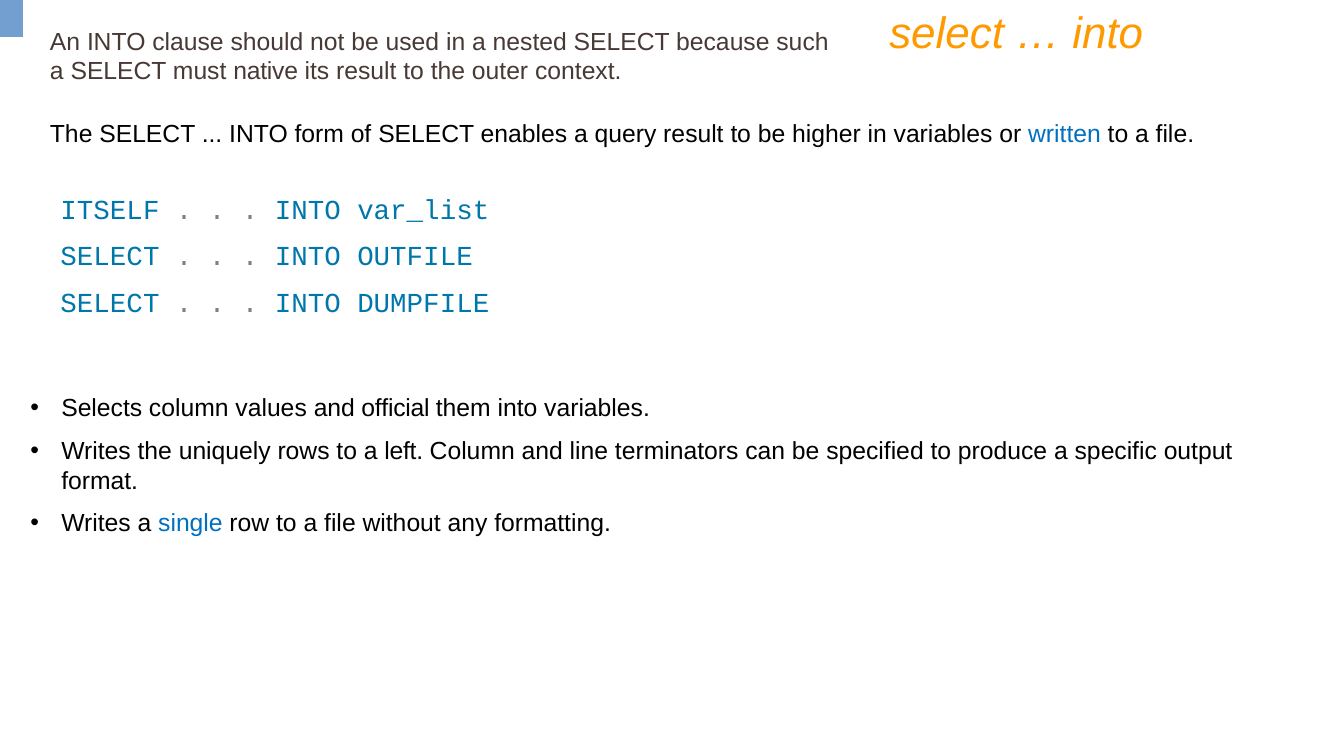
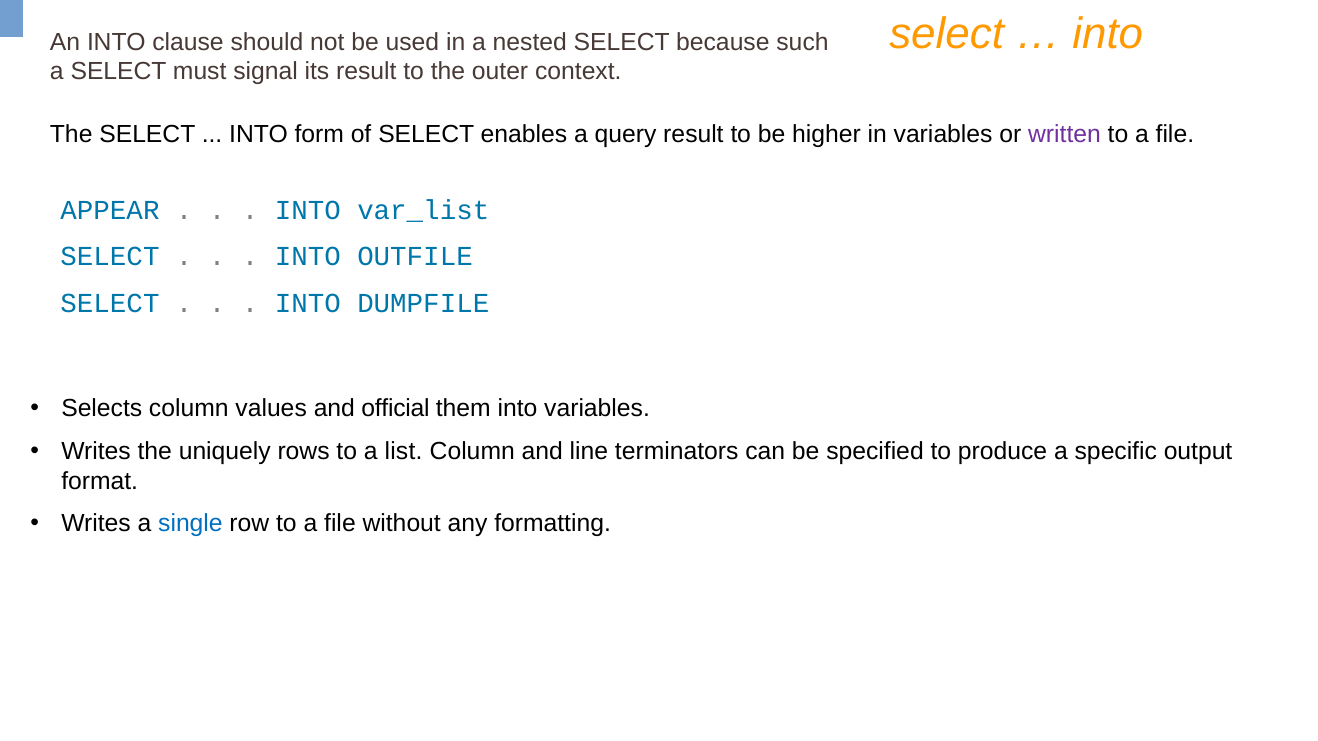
native: native -> signal (266, 72)
written colour: blue -> purple (1064, 134)
ITSELF: ITSELF -> APPEAR (110, 211)
left: left -> list (404, 451)
